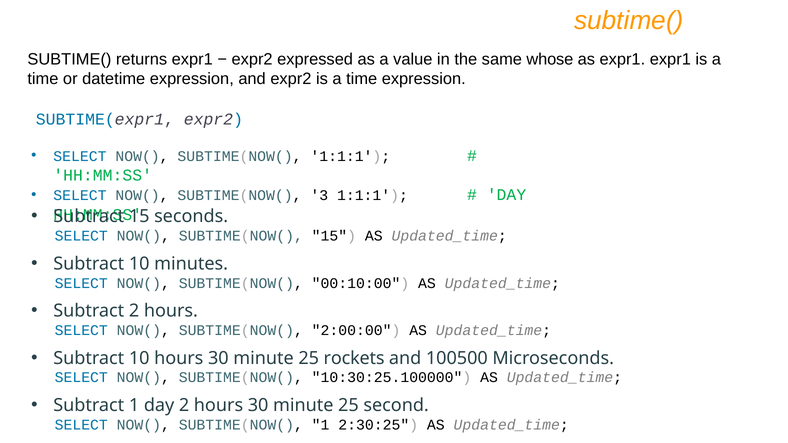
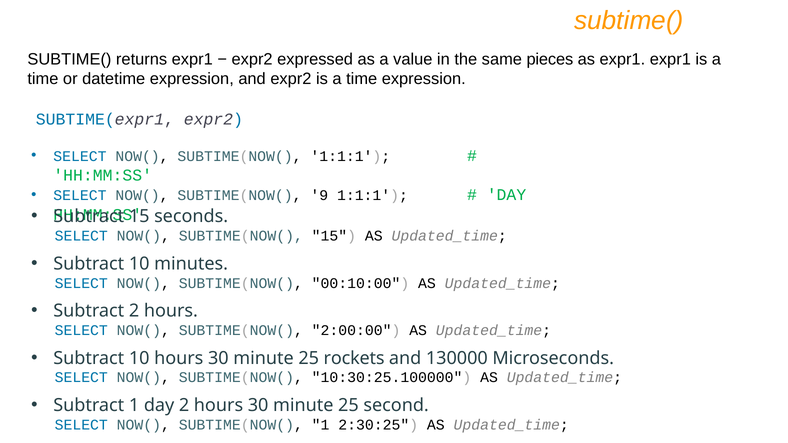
whose: whose -> pieces (550, 59)
3: 3 -> 9 (319, 196)
100500: 100500 -> 130000 (457, 358)
